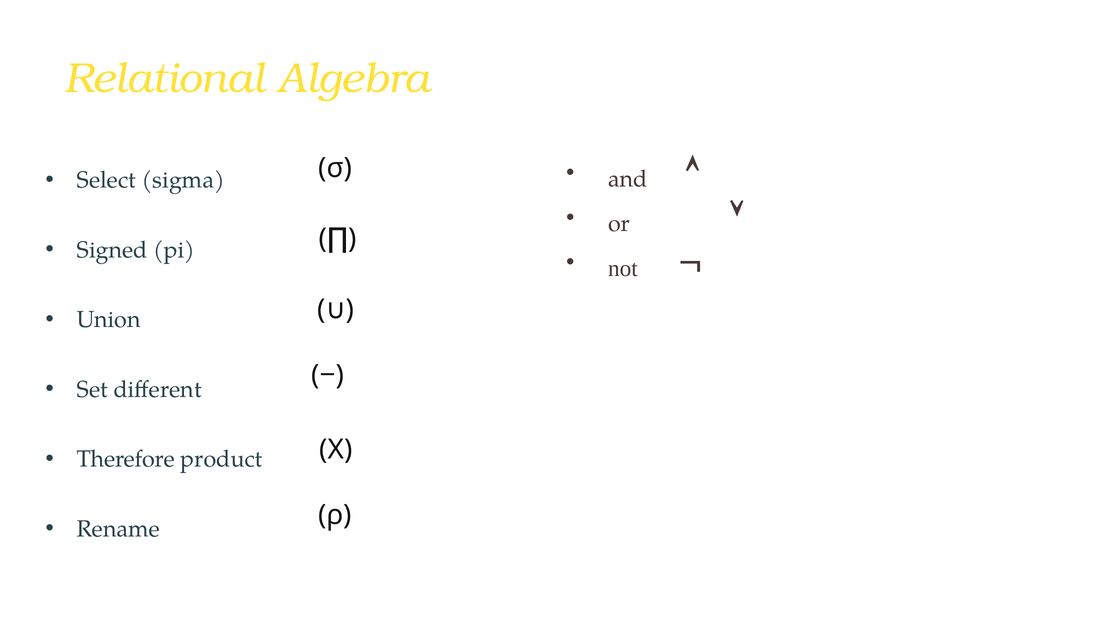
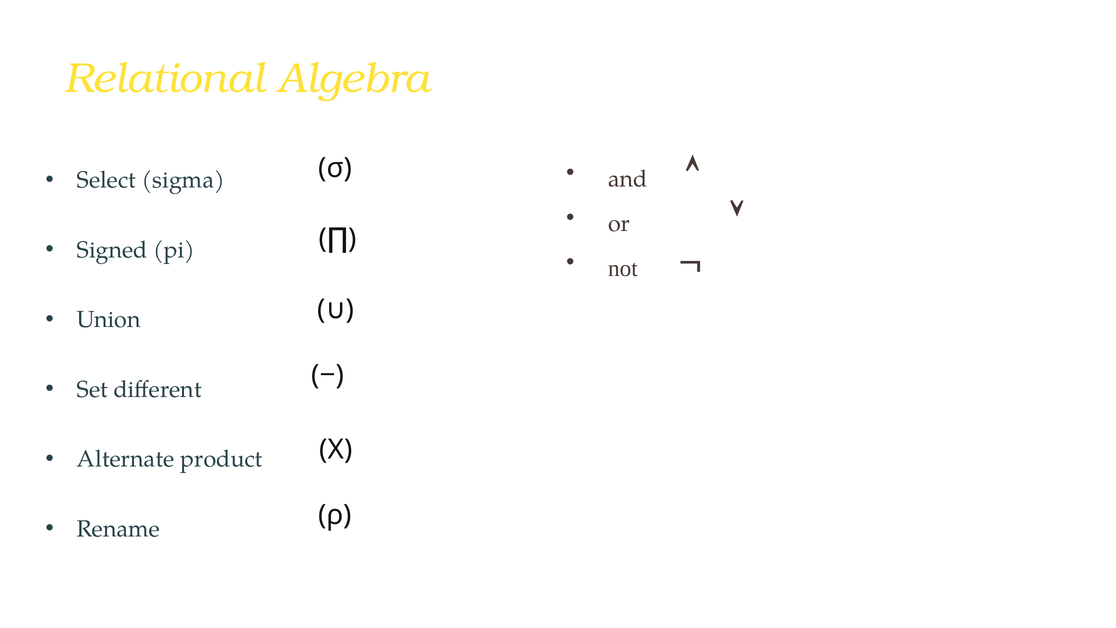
Therefore: Therefore -> Alternate (126, 459)
